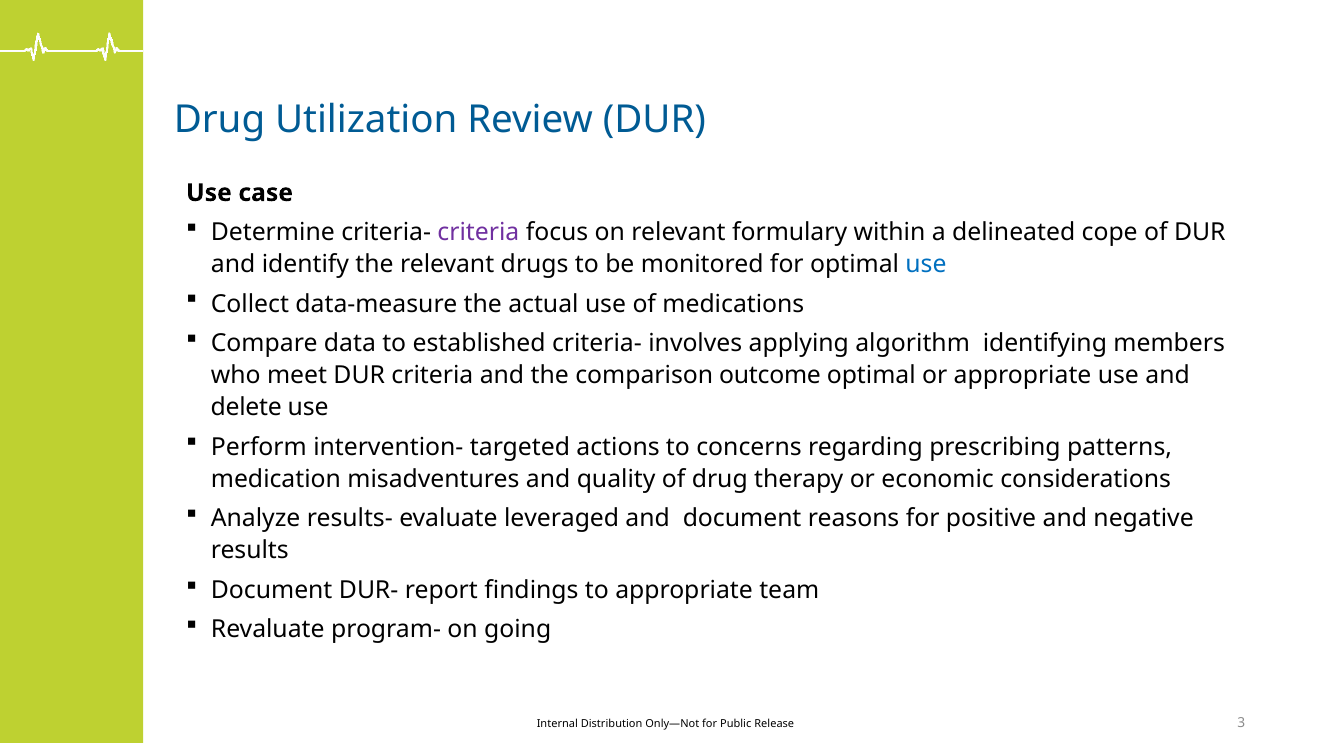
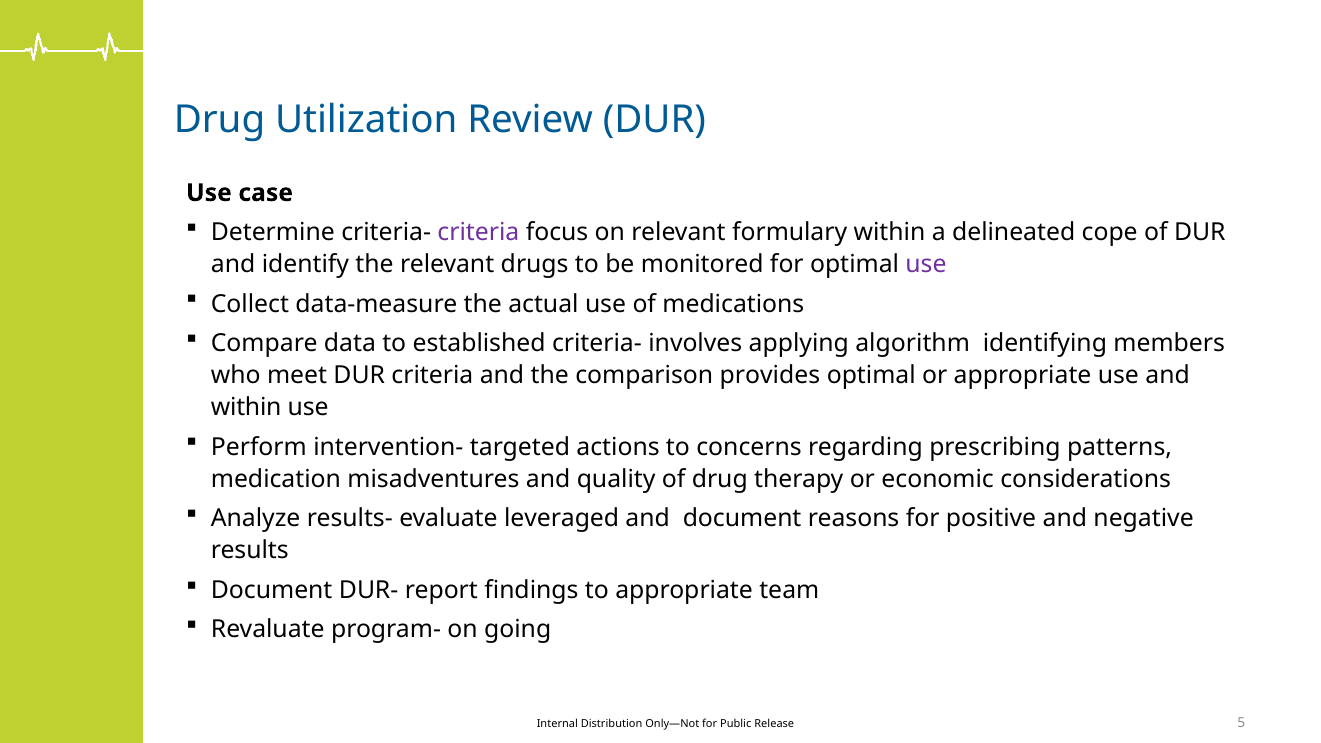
use colour: blue -> purple (926, 264)
outcome: outcome -> provides (770, 375)
delete: delete -> within (246, 407)
3: 3 -> 5 (1241, 723)
